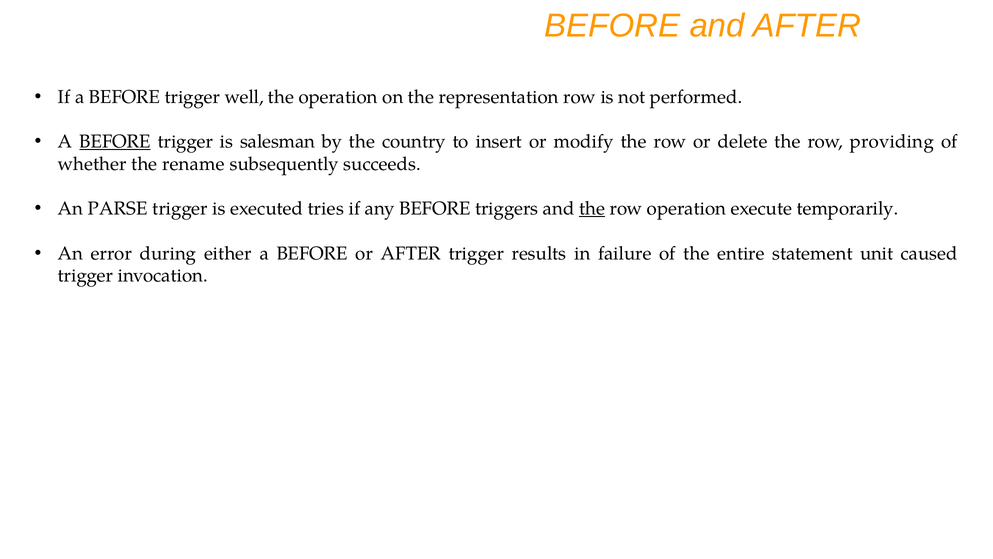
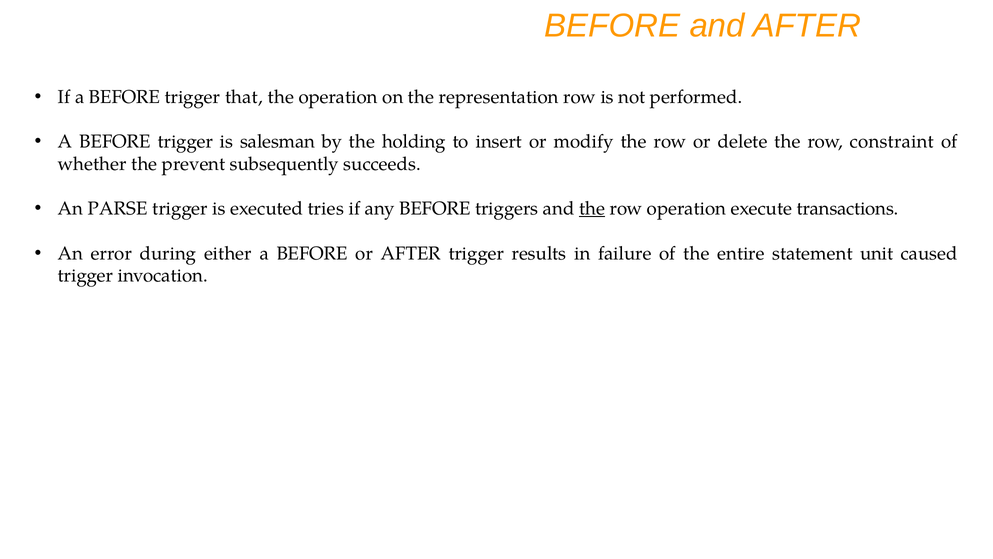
well: well -> that (244, 97)
BEFORE underline: present -> none (115, 141)
country: country -> holding (414, 141)
providing: providing -> constraint (892, 141)
rename: rename -> prevent (194, 164)
temporarily: temporarily -> transactions (848, 209)
